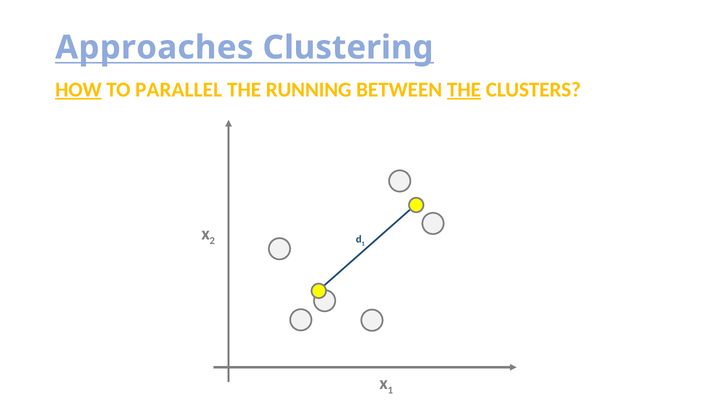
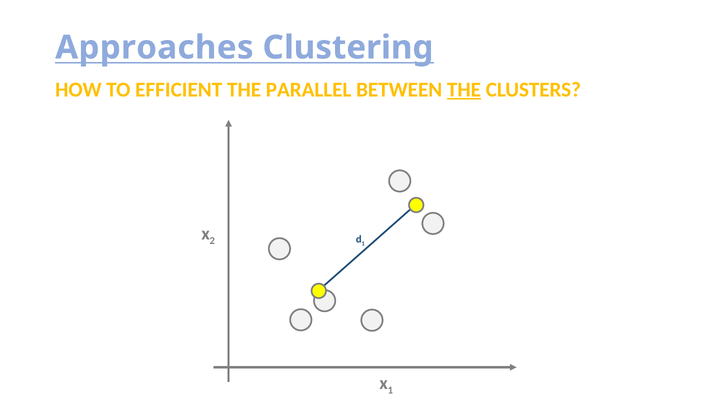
HOW underline: present -> none (78, 90)
PARALLEL: PARALLEL -> EFFICIENT (179, 90)
RUNNING: RUNNING -> PARALLEL (309, 90)
